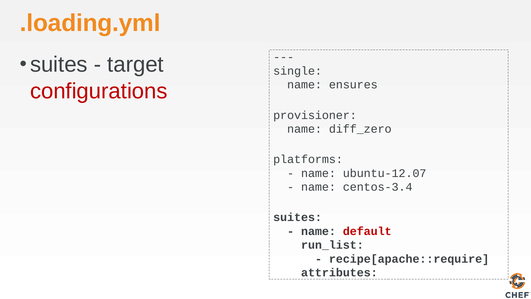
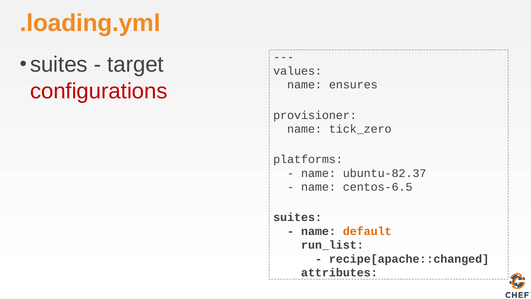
single: single -> values (298, 71)
diff_zero: diff_zero -> tick_zero (360, 129)
ubuntu-12.07: ubuntu-12.07 -> ubuntu-82.37 (385, 173)
centos-3.4: centos-3.4 -> centos-6.5 (378, 187)
default colour: red -> orange (367, 231)
recipe[apache::require: recipe[apache::require -> recipe[apache::changed (409, 259)
